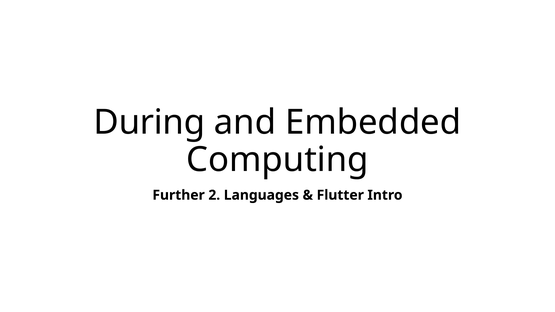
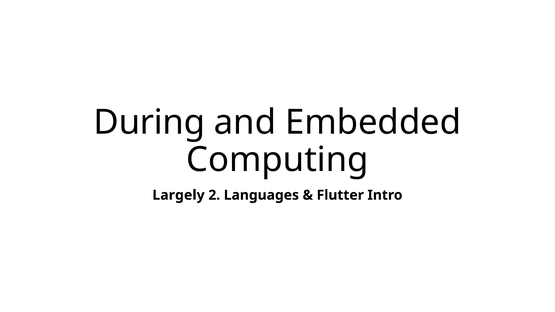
Further: Further -> Largely (178, 195)
